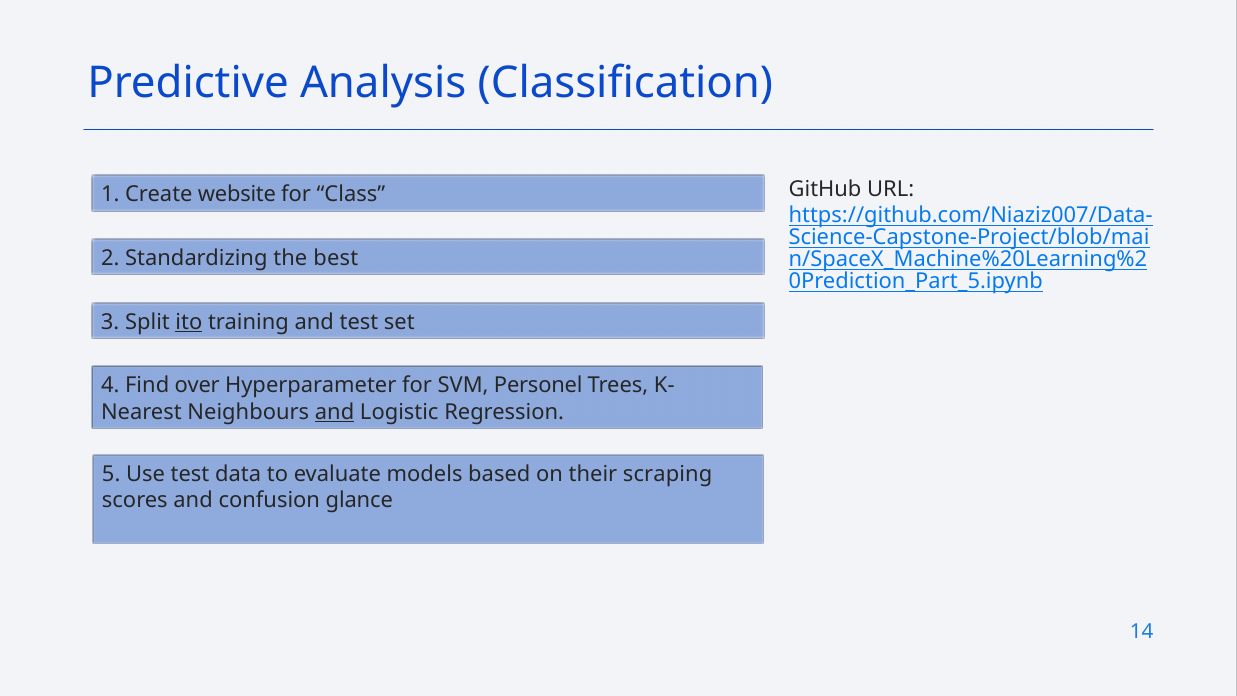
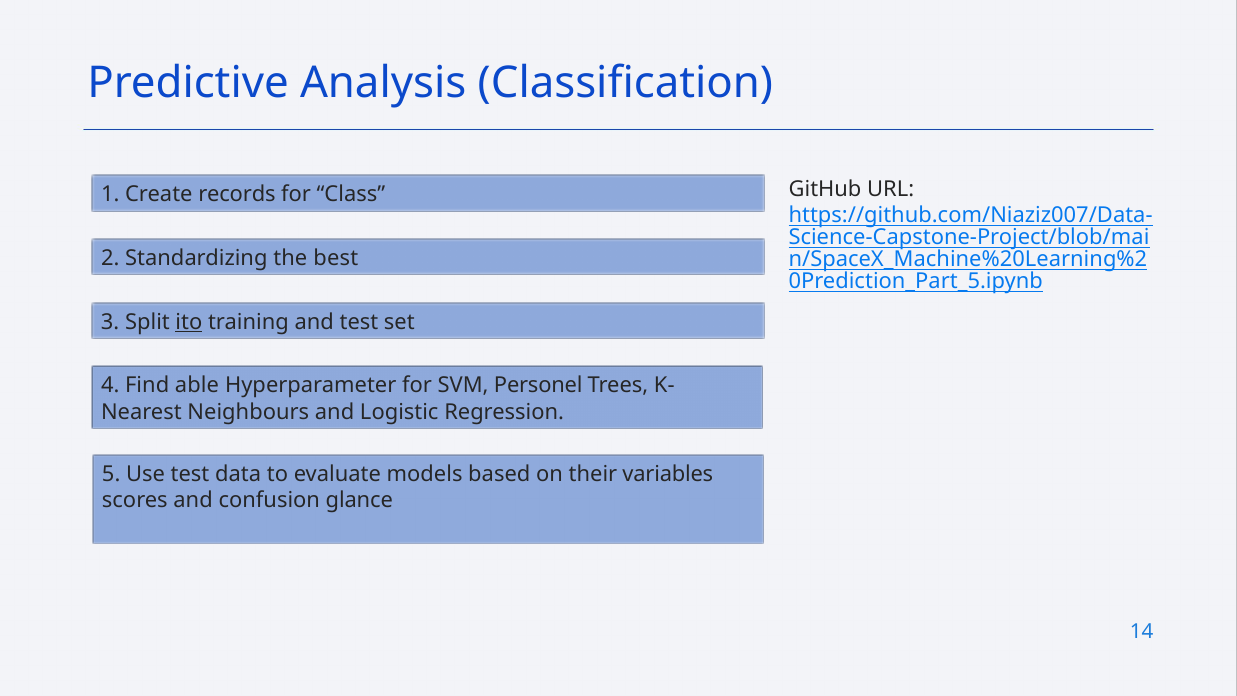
website: website -> records (237, 194)
over: over -> able (197, 385)
and underline: present -> none (335, 412)
scraping: scraping -> variables (668, 474)
